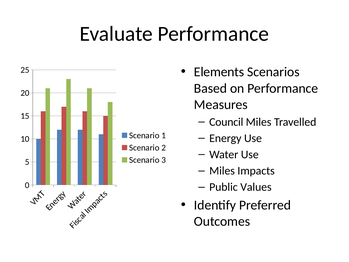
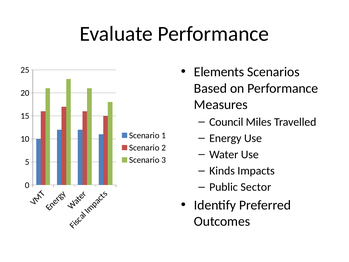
Miles: Miles -> Kinds (222, 171)
Values: Values -> Sector (256, 187)
